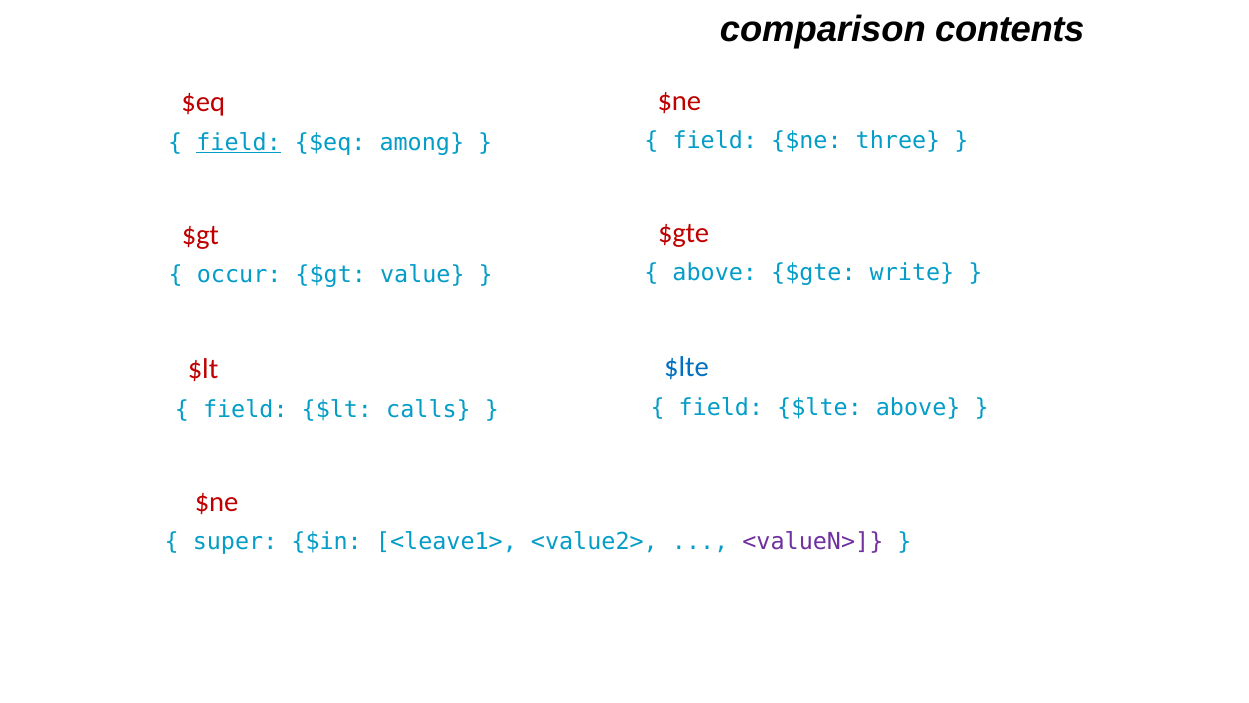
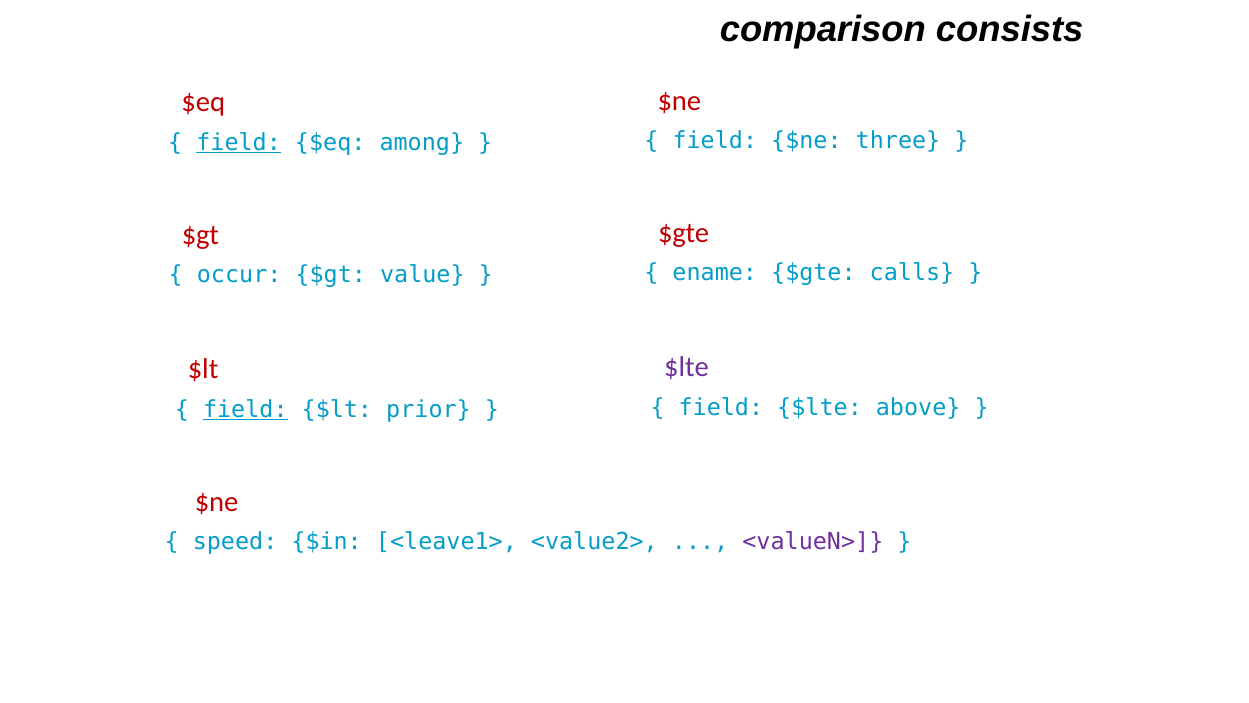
contents: contents -> consists (1010, 29)
above: above -> ename (715, 273)
write: write -> calls (912, 273)
$lte colour: blue -> purple (687, 367)
field underline: none -> present (245, 409)
calls: calls -> prior (429, 409)
super: super -> speed (235, 542)
